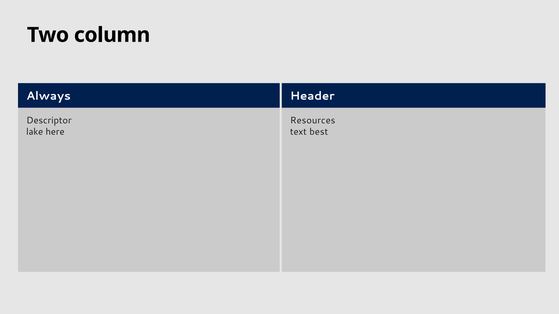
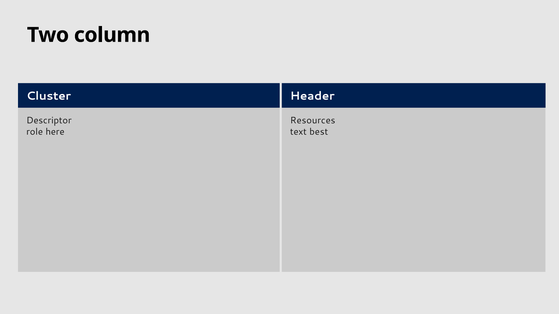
Always: Always -> Cluster (49, 96)
lake: lake -> role (35, 132)
